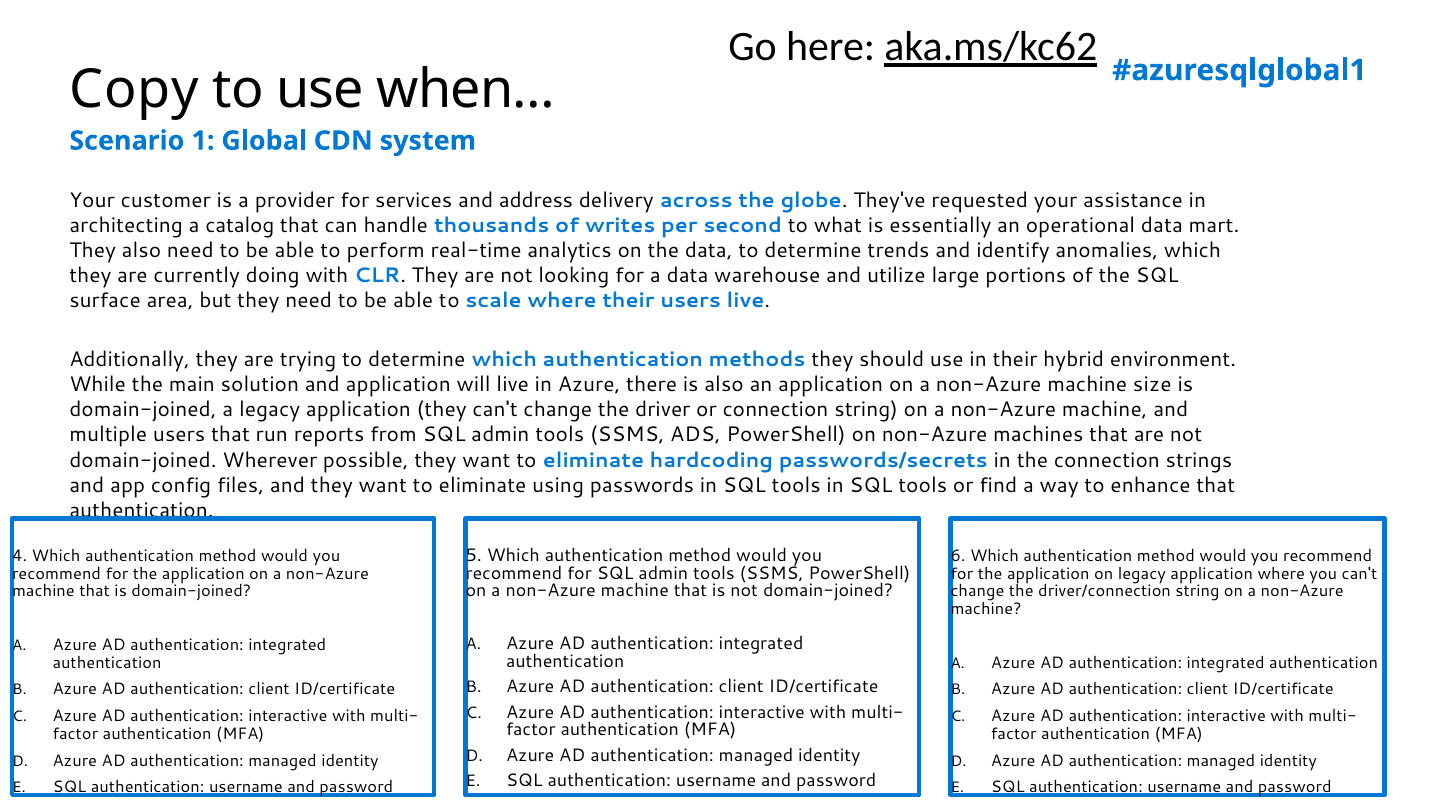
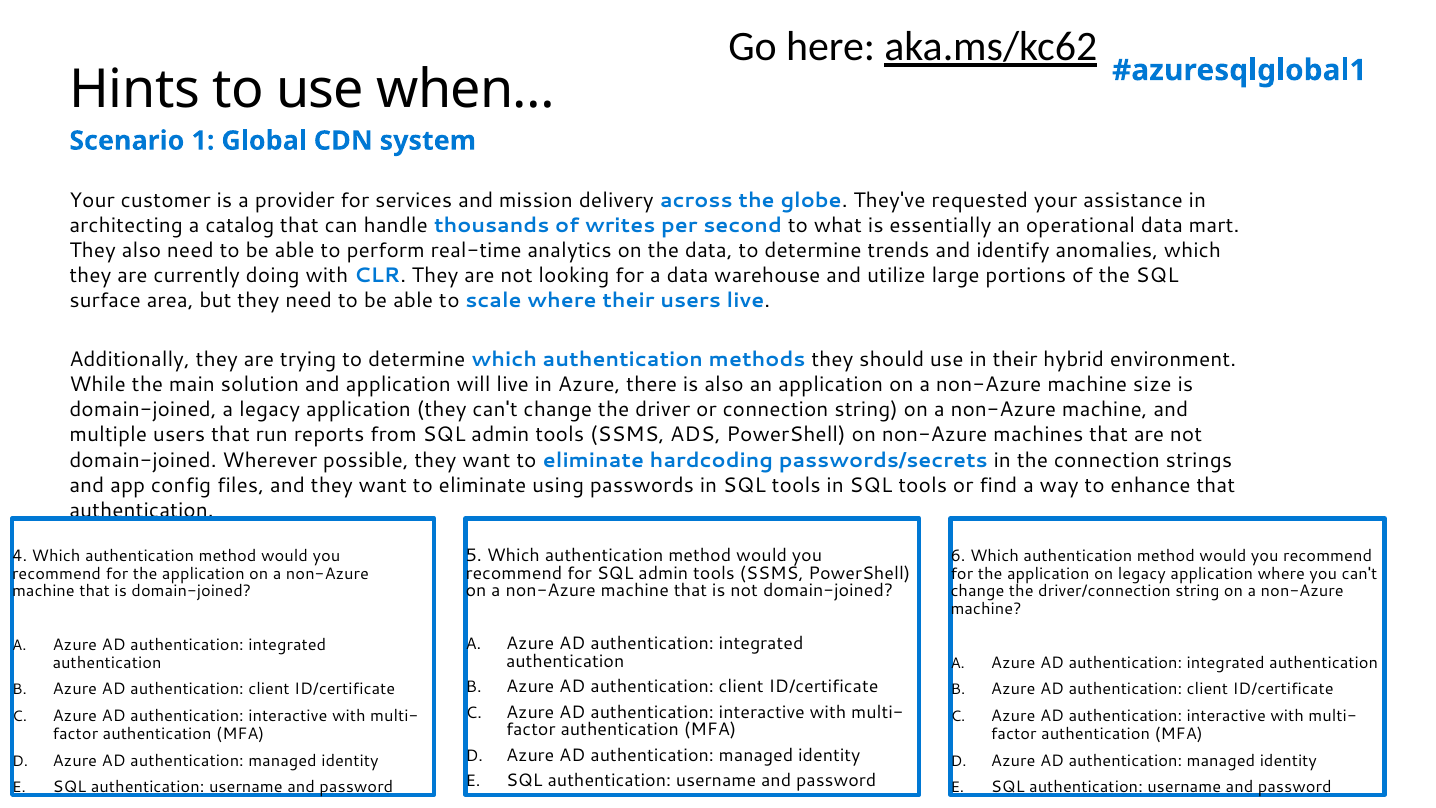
Copy: Copy -> Hints (135, 90)
address: address -> mission (536, 200)
